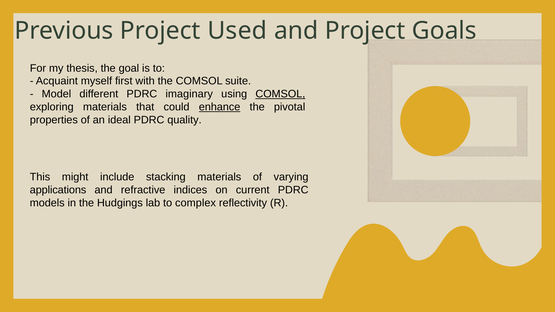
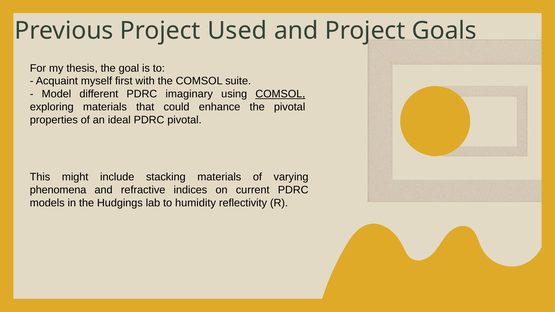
enhance underline: present -> none (220, 107)
PDRC quality: quality -> pivotal (184, 120)
applications: applications -> phenomena (58, 190)
complex: complex -> humidity (196, 203)
